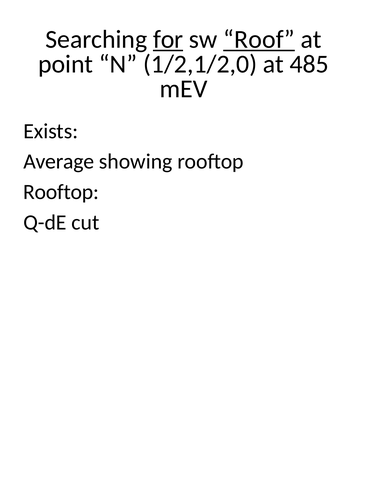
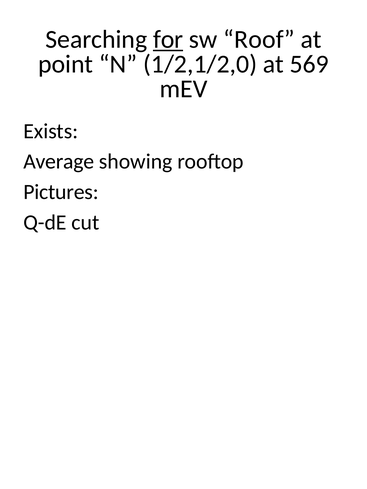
Roof underline: present -> none (259, 39)
485: 485 -> 569 (309, 64)
Rooftop: Rooftop -> Pictures (61, 192)
